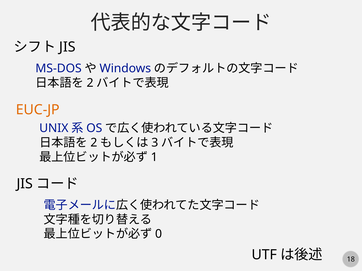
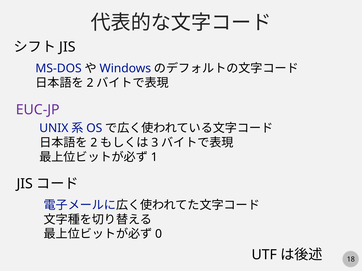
EUC-JP colour: orange -> purple (38, 110)
